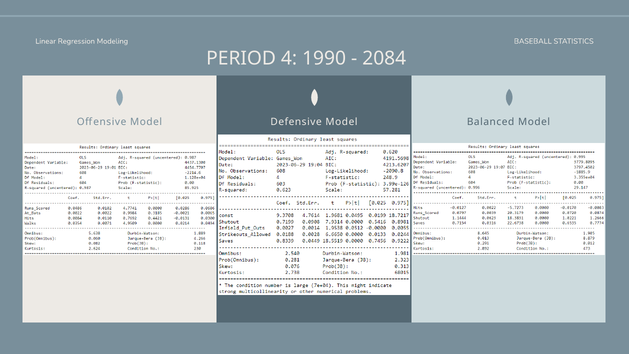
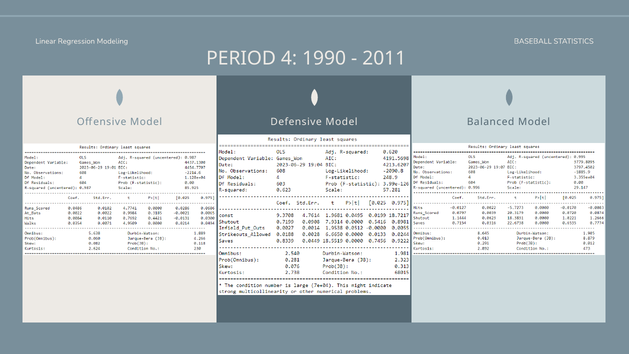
2084: 2084 -> 2011 (384, 58)
